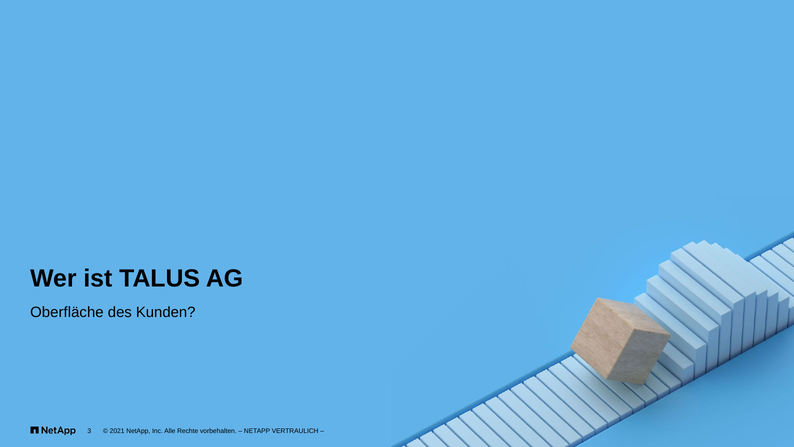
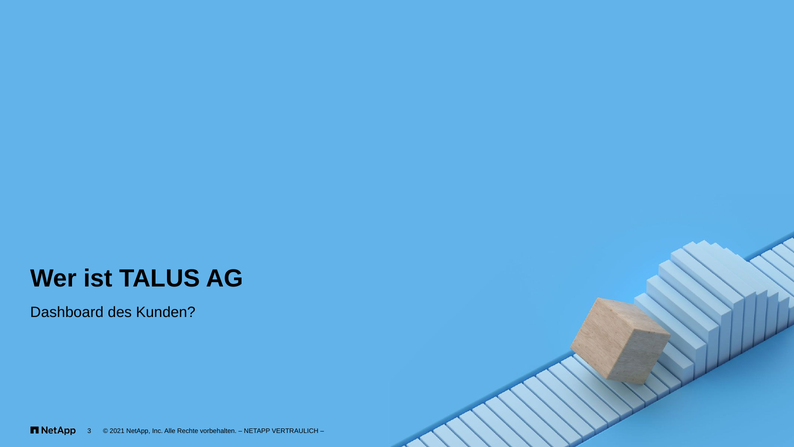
Oberfläche: Oberfläche -> Dashboard (67, 312)
